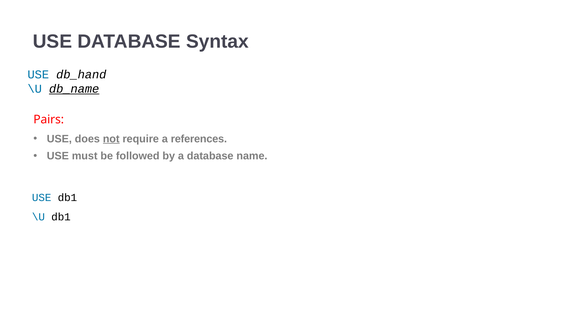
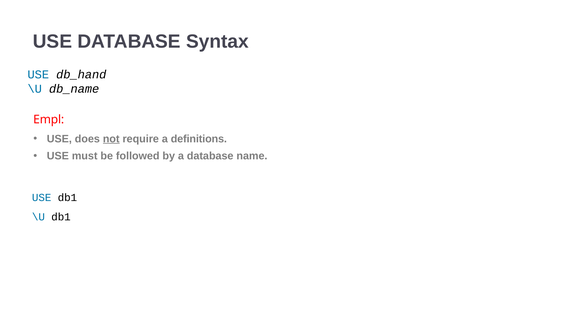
db_name underline: present -> none (74, 89)
Pairs: Pairs -> Empl (49, 119)
references: references -> definitions (199, 139)
